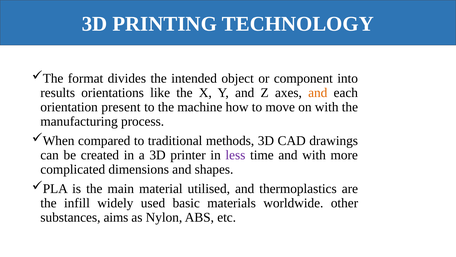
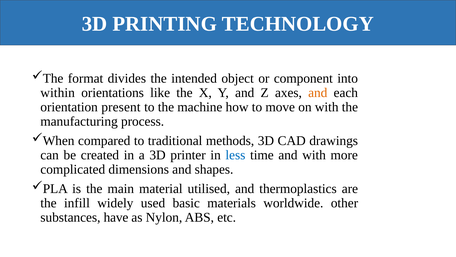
results: results -> within (58, 93)
less colour: purple -> blue (235, 155)
aims: aims -> have (116, 217)
